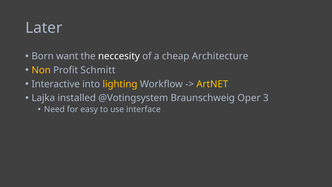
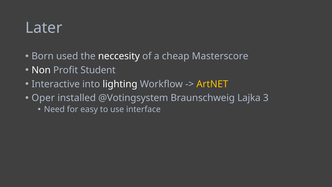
want: want -> used (67, 56)
Architecture: Architecture -> Masterscore (220, 56)
Non colour: yellow -> white (41, 70)
Schmitt: Schmitt -> Student (98, 70)
lighting colour: yellow -> white (120, 84)
Lajka: Lajka -> Oper (43, 98)
Oper: Oper -> Lajka (249, 98)
